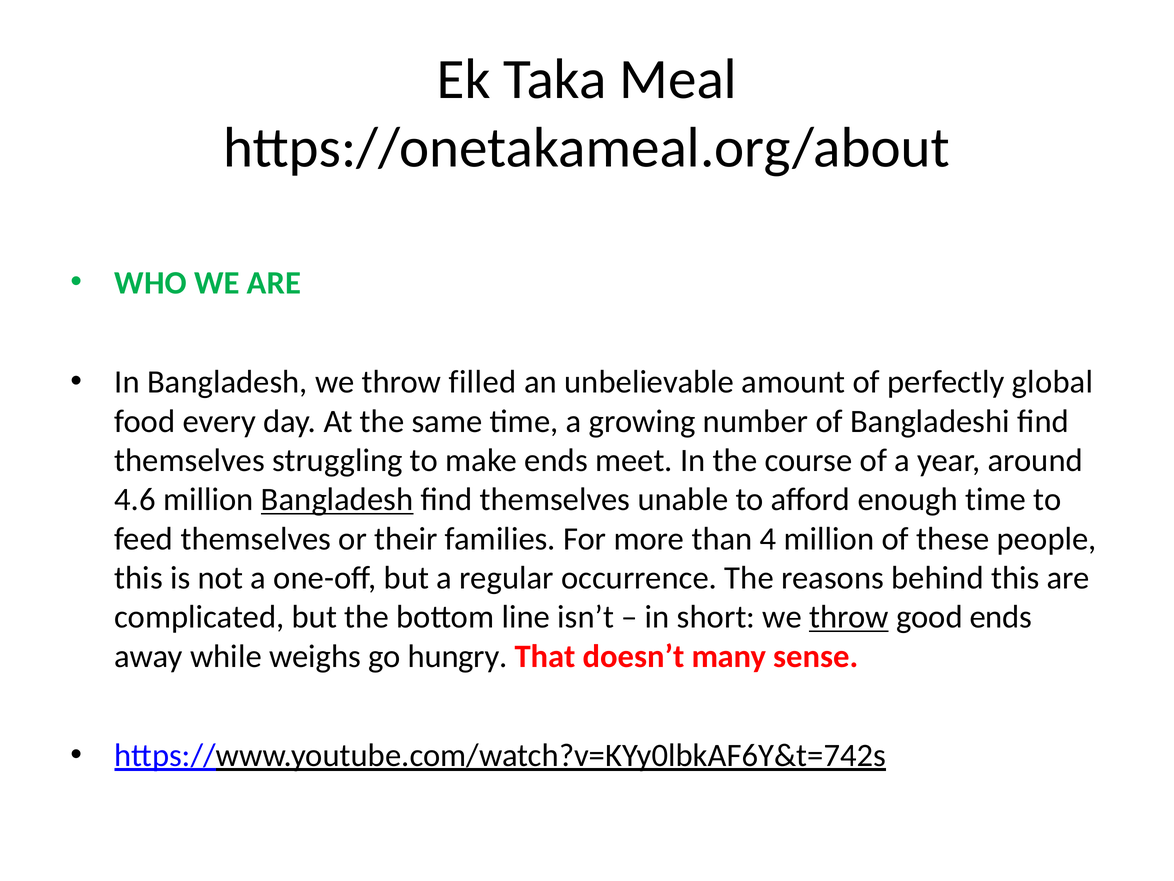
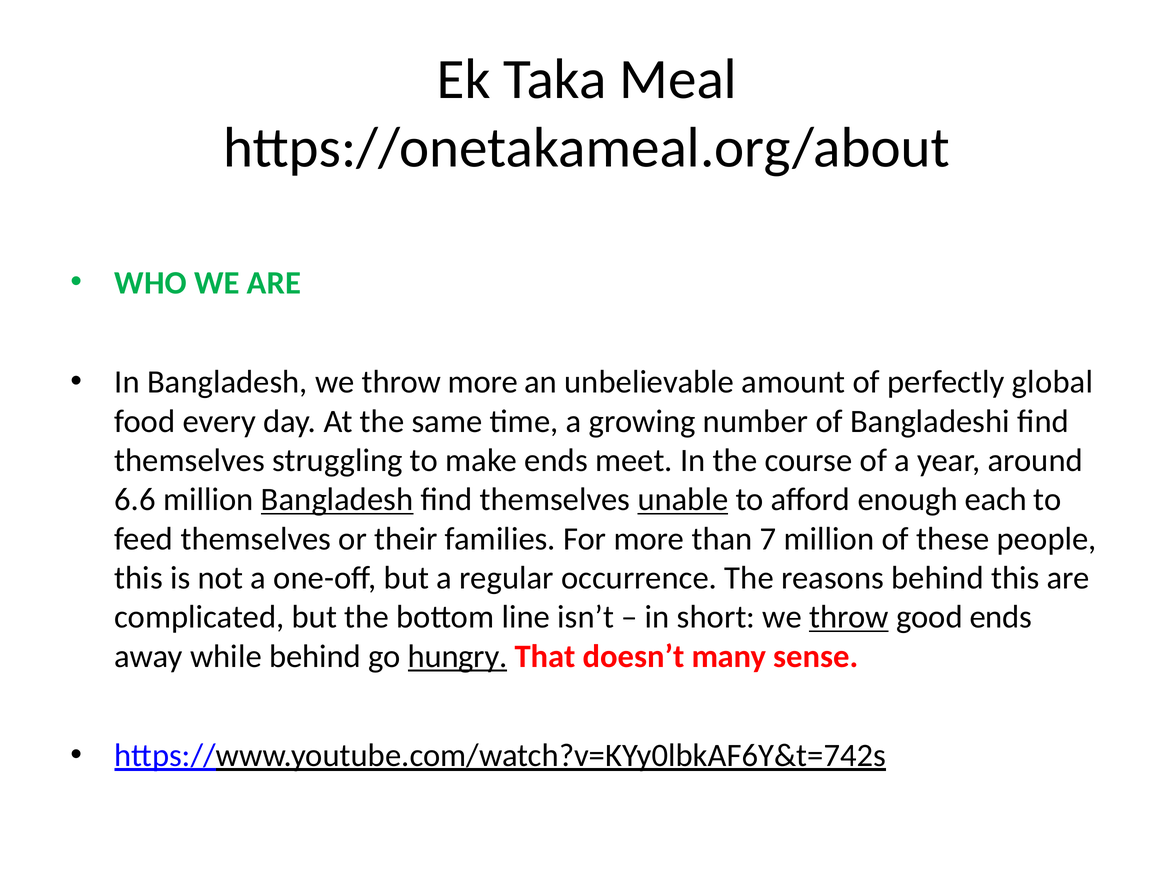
throw filled: filled -> more (483, 382)
4.6: 4.6 -> 6.6 (135, 499)
unable underline: none -> present (683, 499)
enough time: time -> each (996, 499)
4: 4 -> 7 (768, 539)
while weighs: weighs -> behind (315, 656)
hungry underline: none -> present (458, 656)
